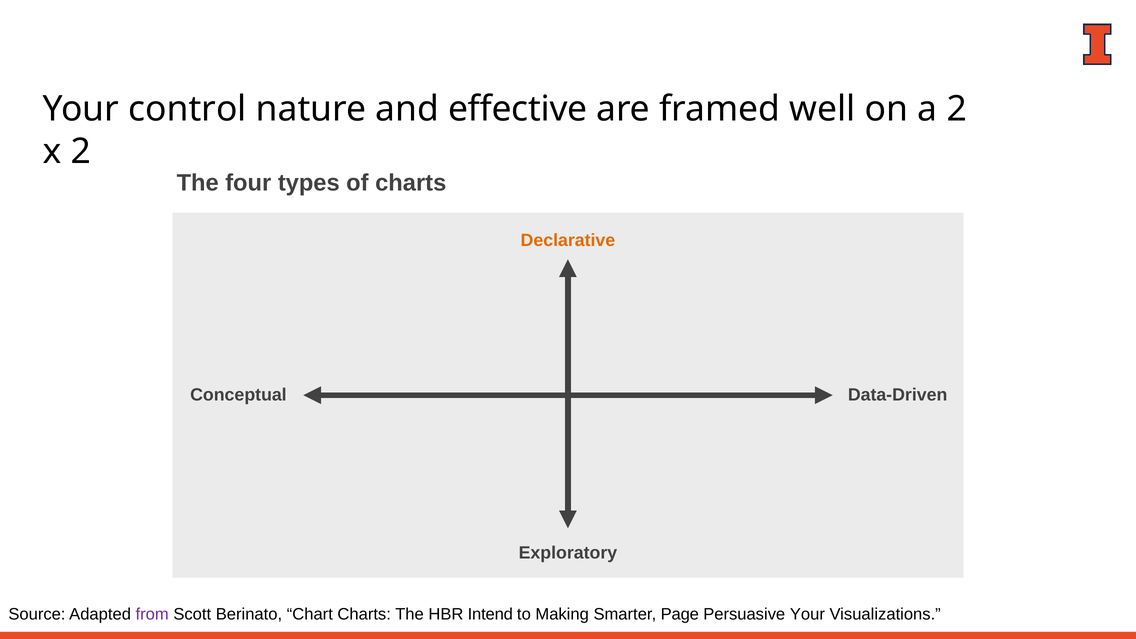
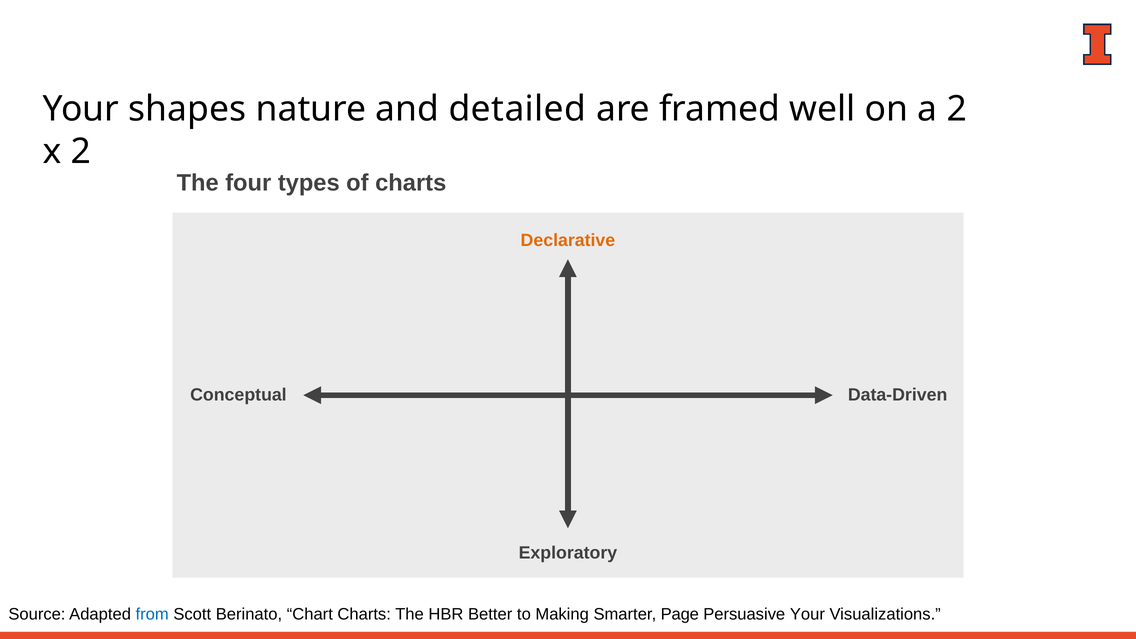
control: control -> shapes (187, 109)
effective: effective -> detailed (517, 109)
from colour: purple -> blue (152, 614)
Intend: Intend -> Better (490, 614)
